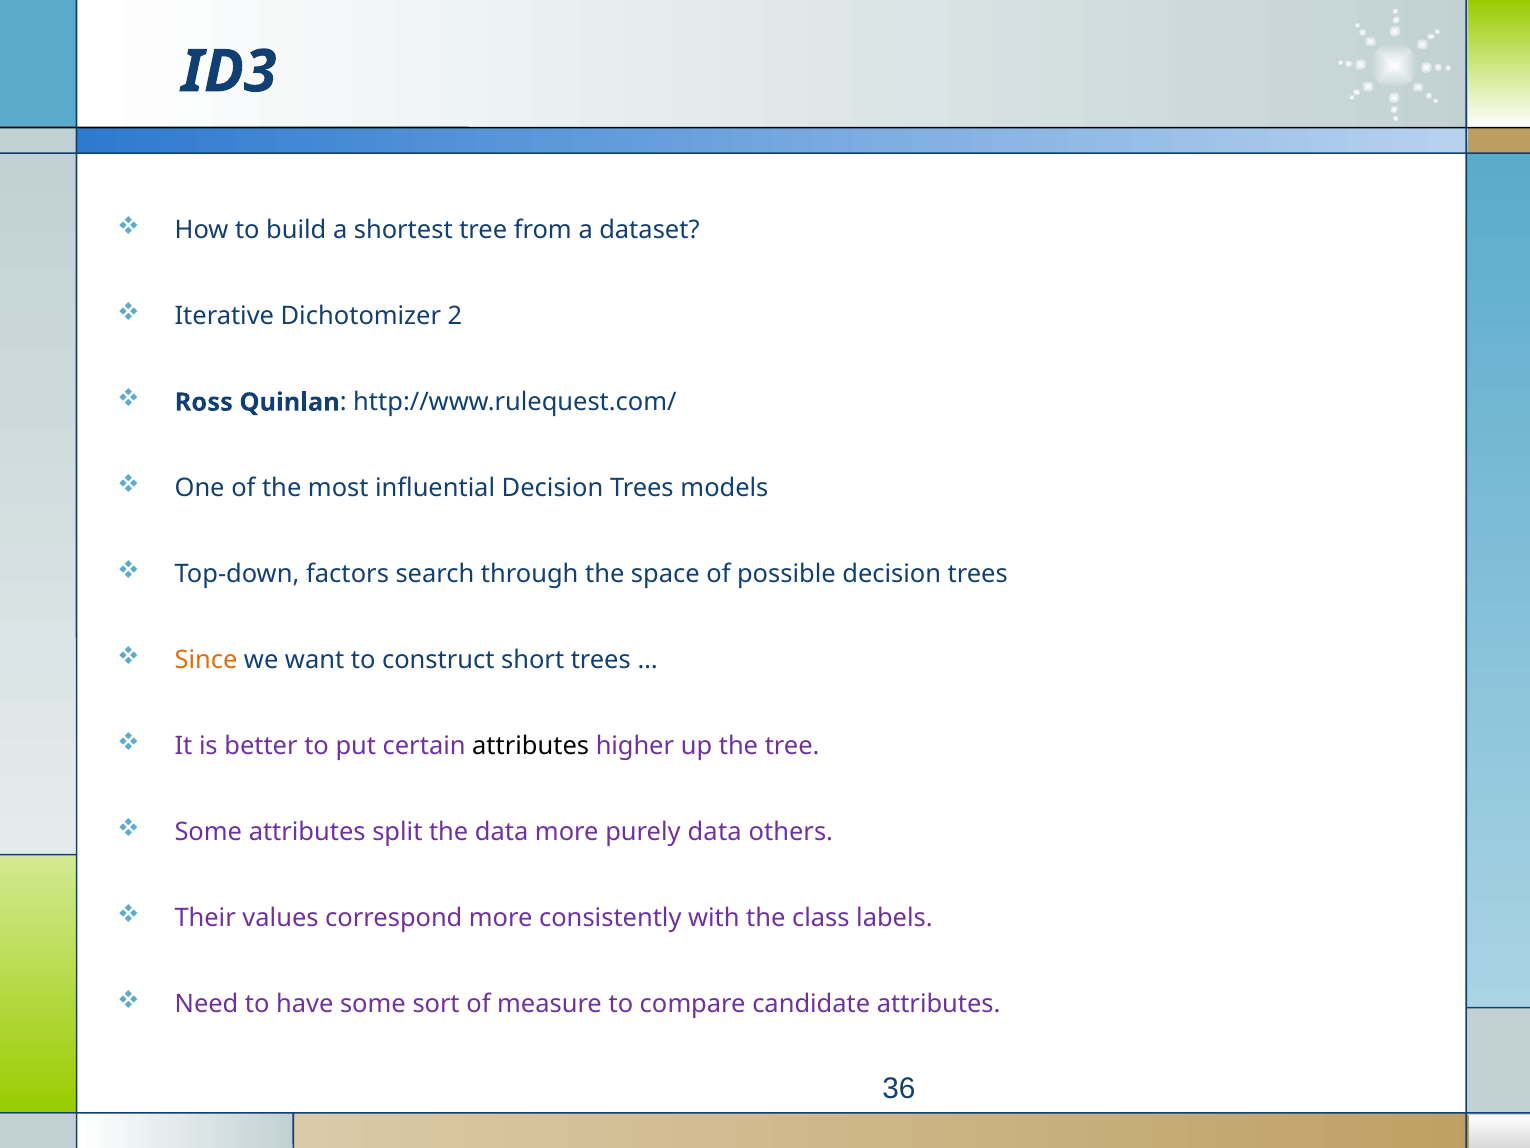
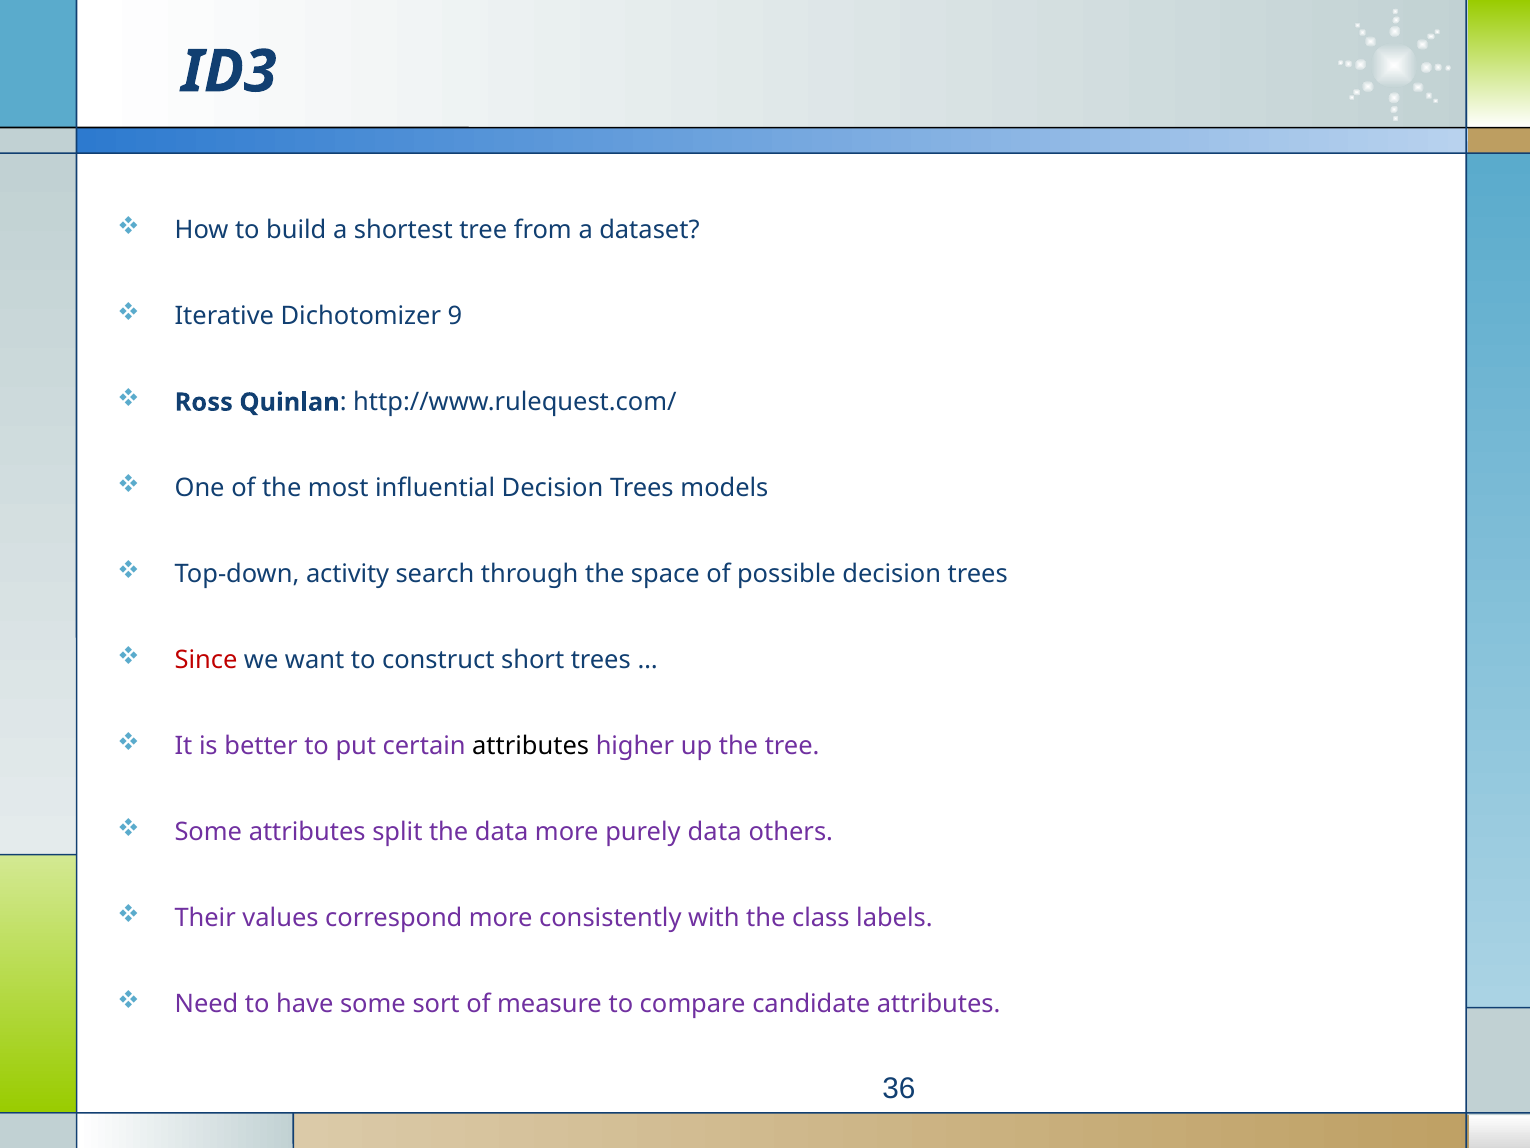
2: 2 -> 9 (455, 316)
factors: factors -> activity (348, 574)
Since colour: orange -> red (206, 660)
